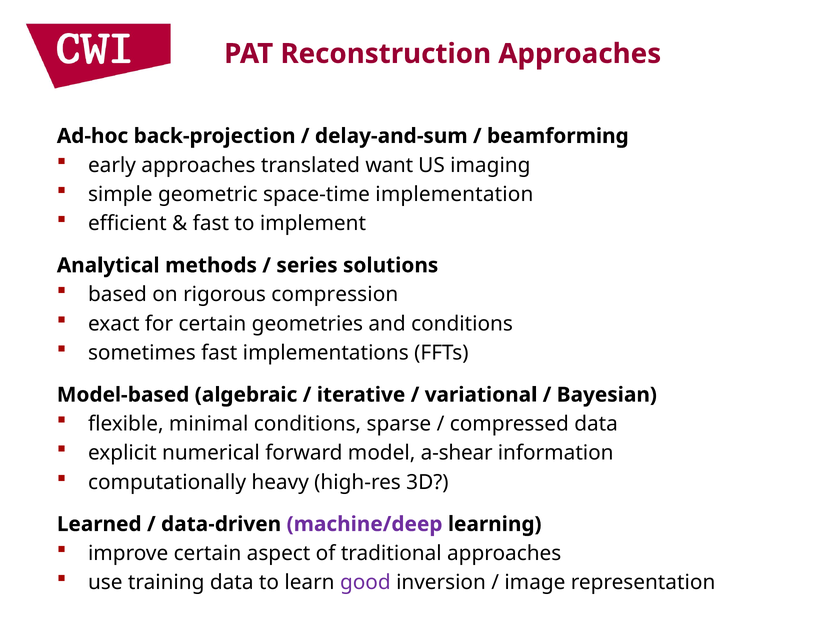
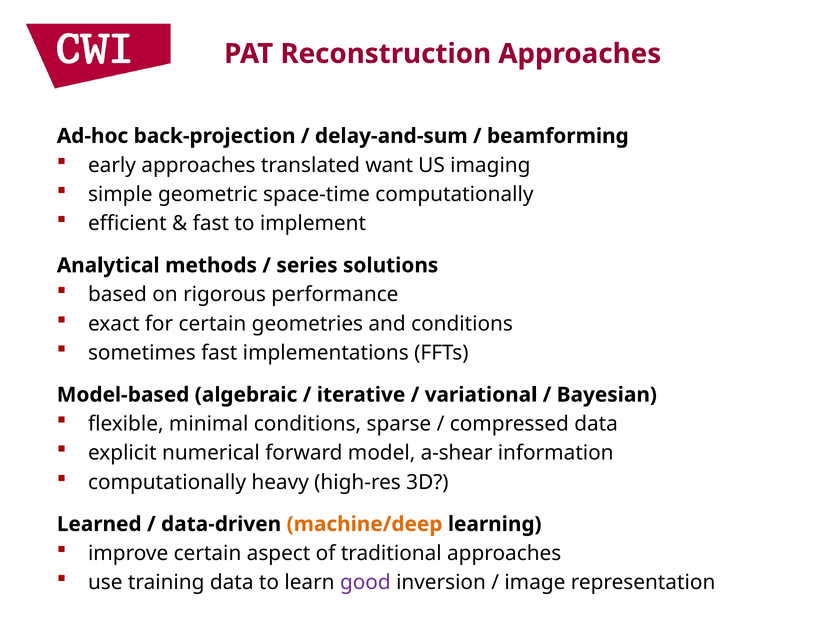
space-time implementation: implementation -> computationally (454, 194)
compression: compression -> performance (335, 295)
machine/deep colour: purple -> orange (365, 524)
